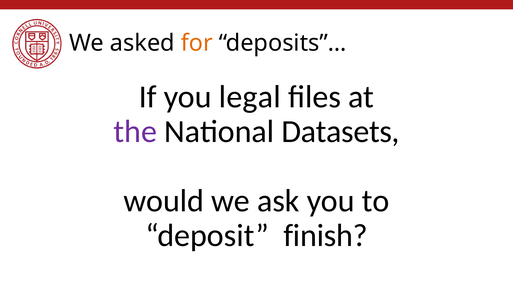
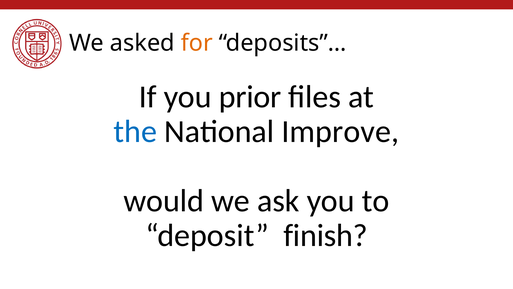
legal: legal -> prior (250, 97)
the colour: purple -> blue (135, 131)
Datasets: Datasets -> Improve (340, 131)
